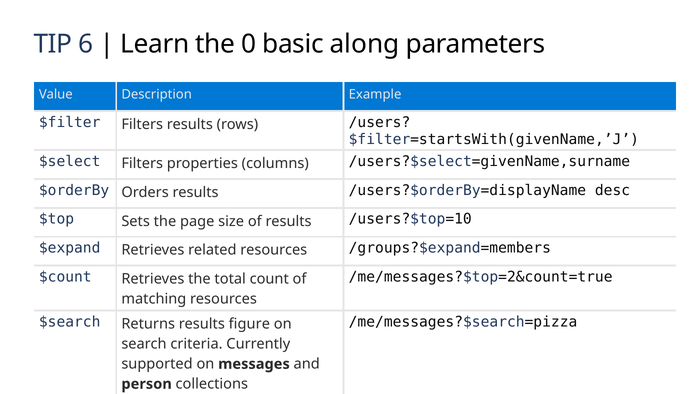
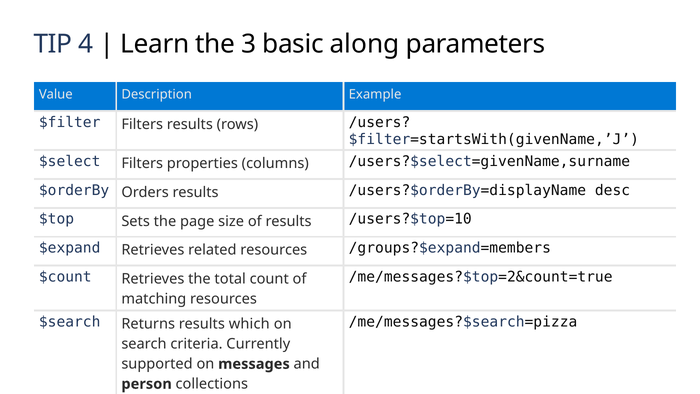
6: 6 -> 4 (86, 44)
0: 0 -> 3 (249, 44)
figure: figure -> which (249, 324)
